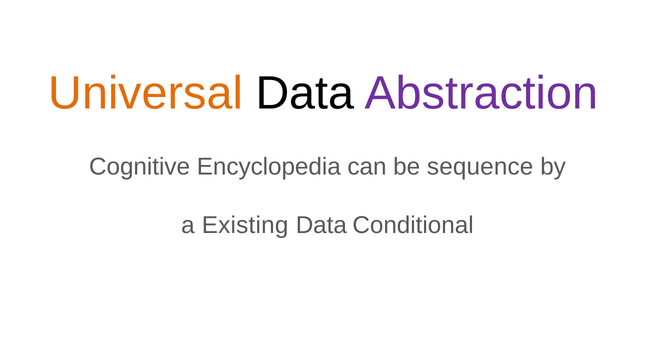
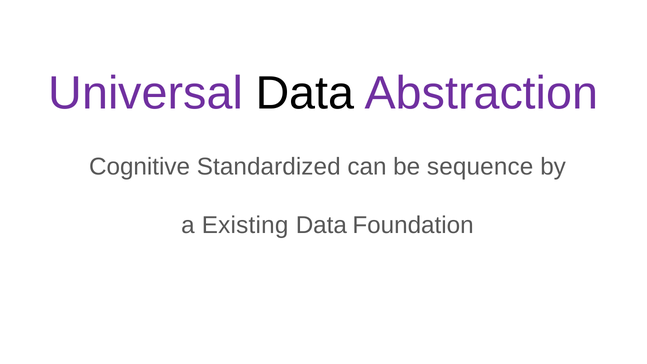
Universal colour: orange -> purple (146, 93)
Encyclopedia: Encyclopedia -> Standardized (269, 167)
Conditional: Conditional -> Foundation (413, 225)
